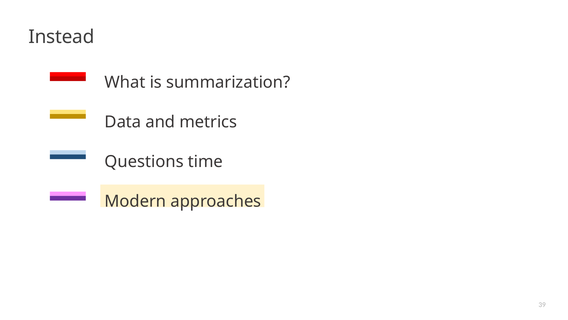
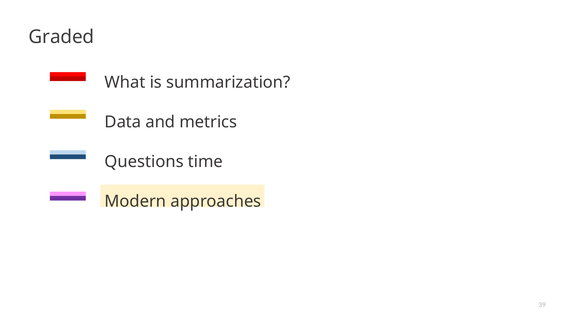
Instead: Instead -> Graded (61, 37)
